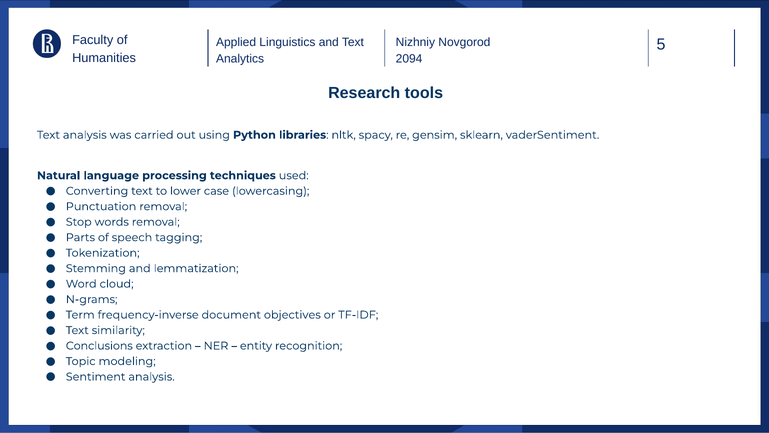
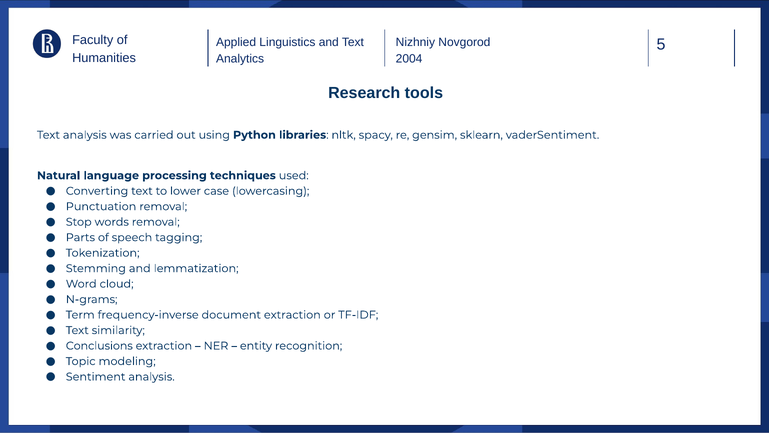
2094: 2094 -> 2004 (409, 59)
document objectives: objectives -> extraction (292, 315)
